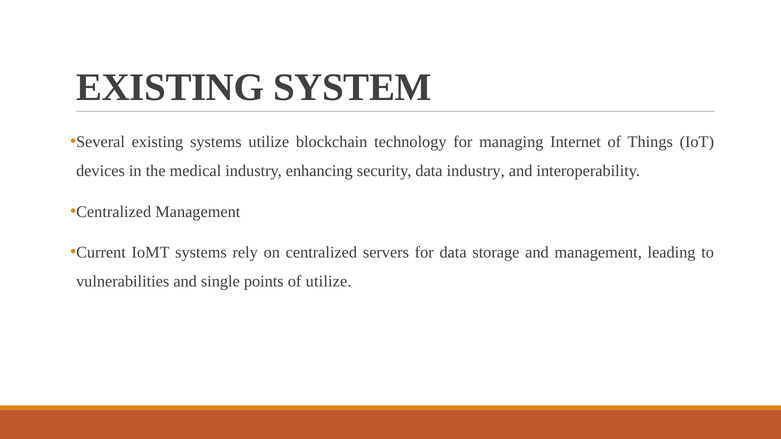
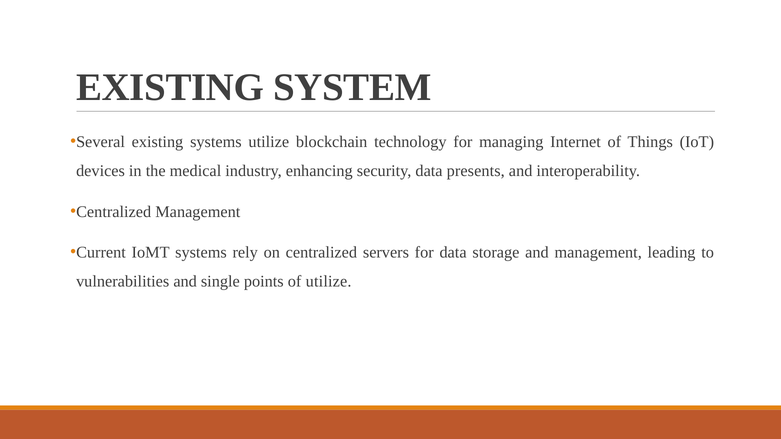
data industry: industry -> presents (476, 171)
